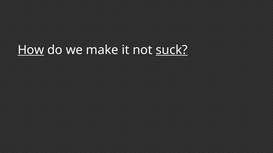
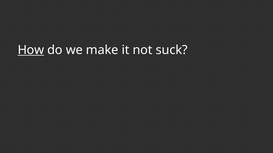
suck underline: present -> none (172, 50)
